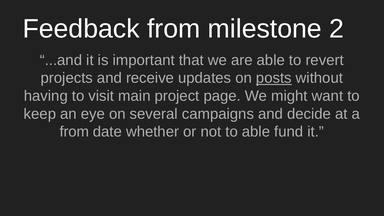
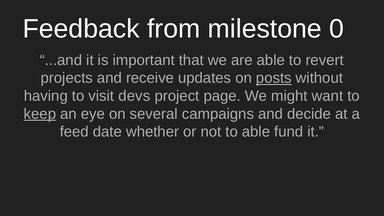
2: 2 -> 0 (337, 29)
main: main -> devs (134, 96)
keep underline: none -> present (40, 114)
from: from -> feed (74, 132)
